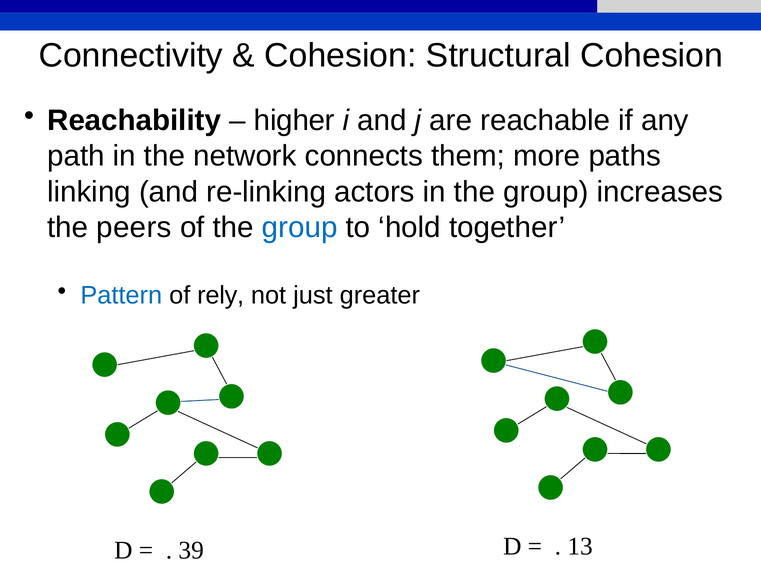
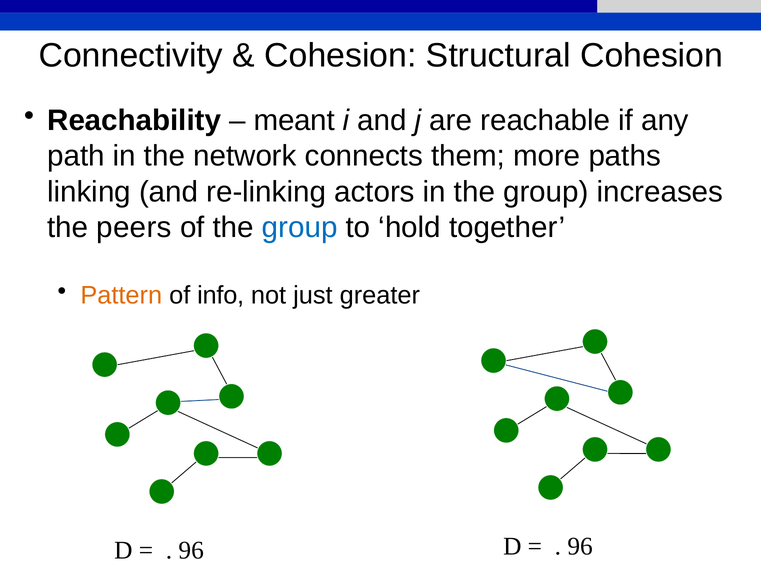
higher: higher -> meant (294, 121)
Pattern colour: blue -> orange (121, 295)
rely: rely -> info (221, 295)
39: 39 -> 96 (191, 550)
13: 13 -> 96 (580, 546)
